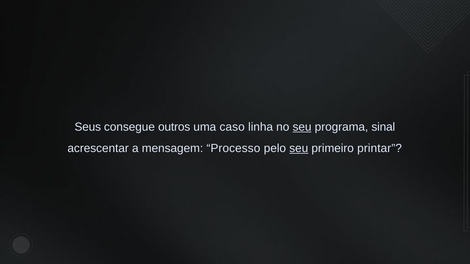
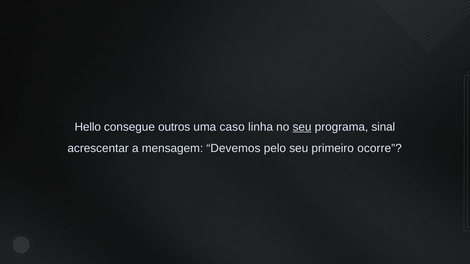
Seus: Seus -> Hello (88, 127)
Processo: Processo -> Devemos (233, 148)
seu underline: present -> none (299, 148)
printar: printar -> ocorre (380, 148)
